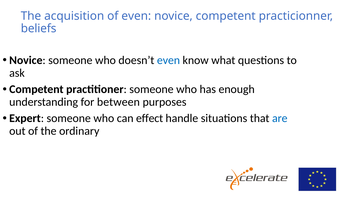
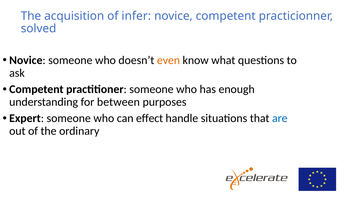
of even: even -> infer (136, 16)
beliefs: beliefs -> solved (39, 29)
even colour: blue -> orange (168, 60)
